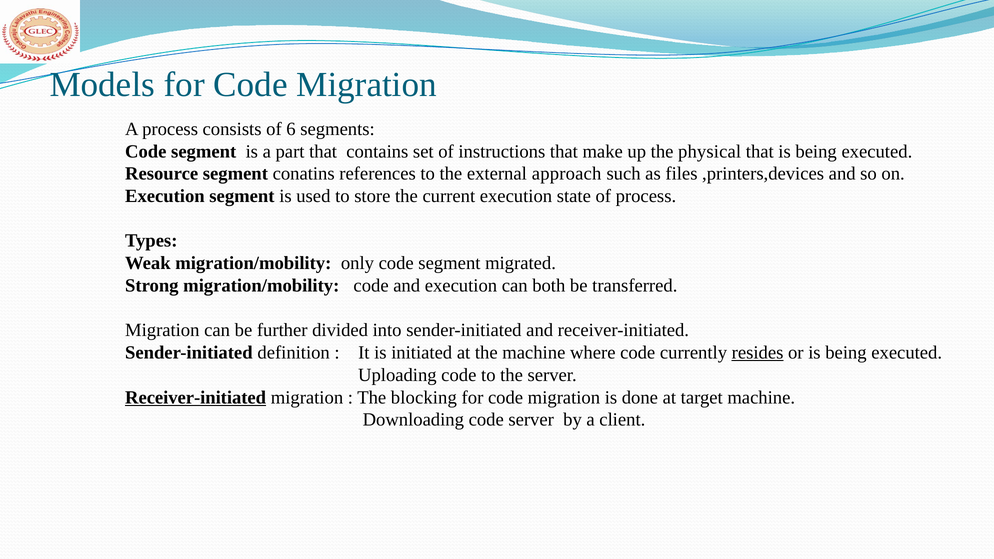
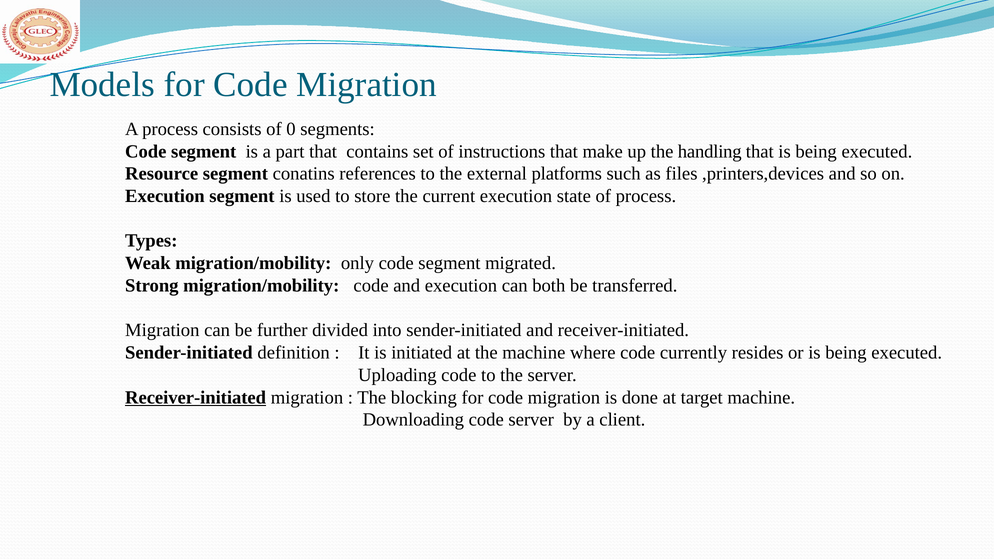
6: 6 -> 0 (291, 129)
physical: physical -> handling (710, 151)
approach: approach -> platforms (567, 174)
resides underline: present -> none (758, 353)
